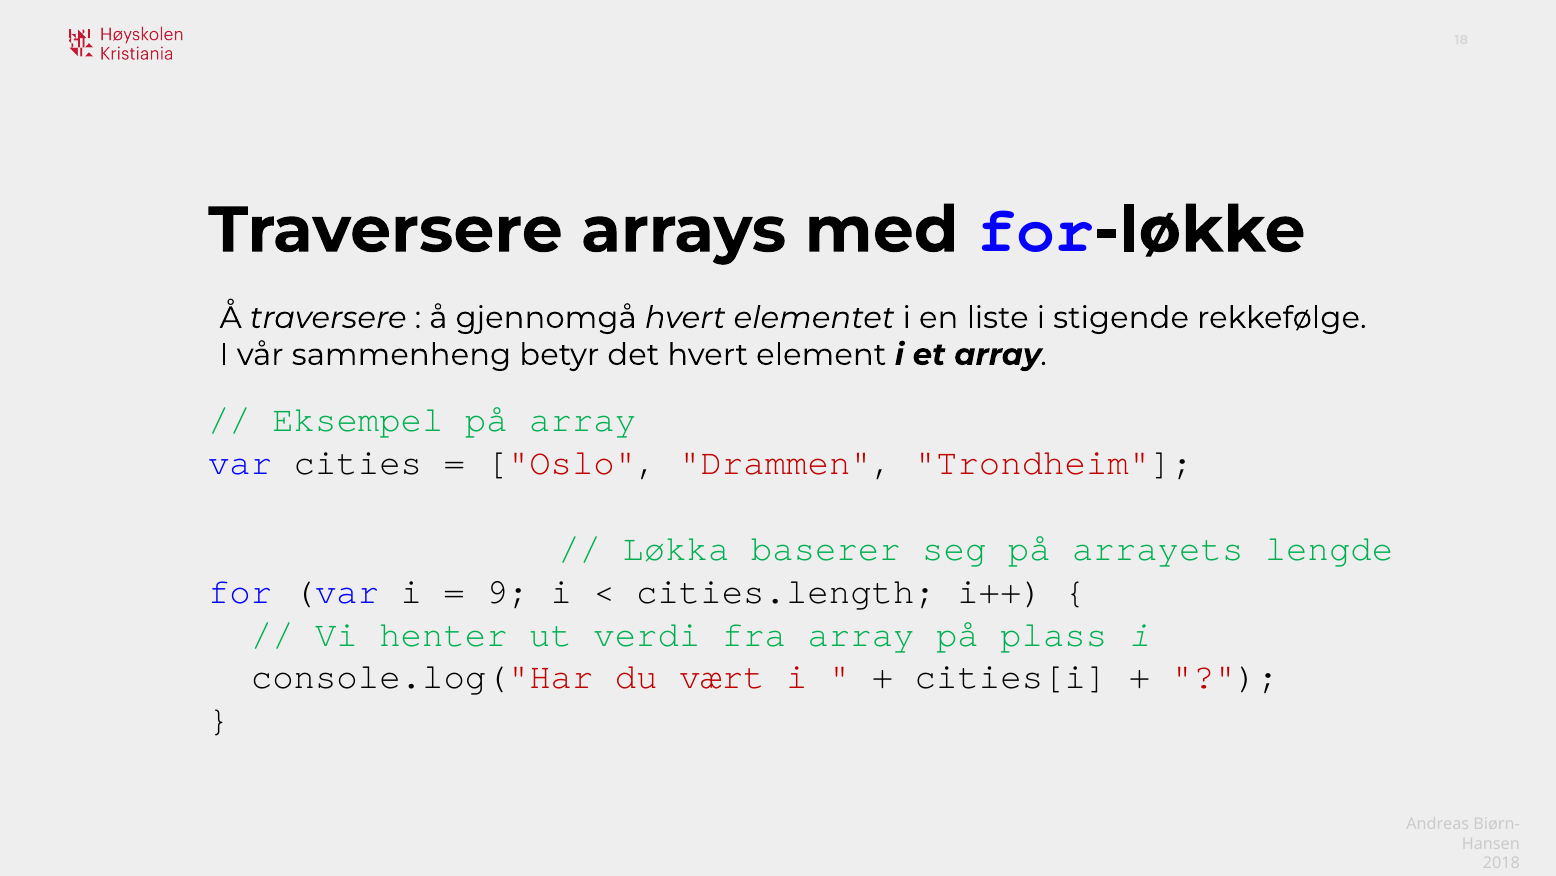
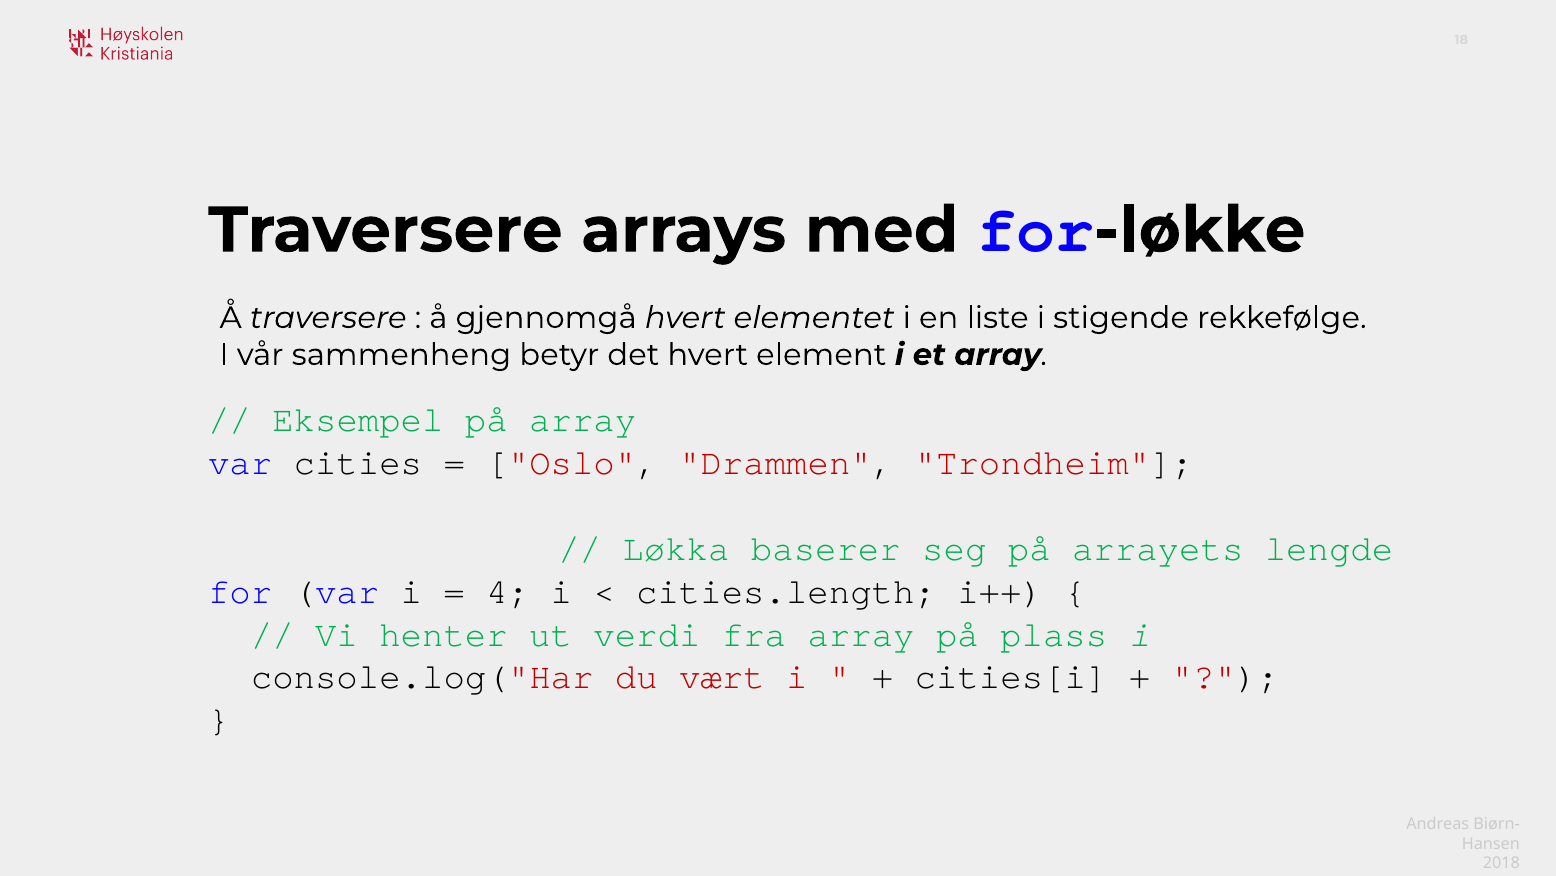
9: 9 -> 4 (508, 591)
